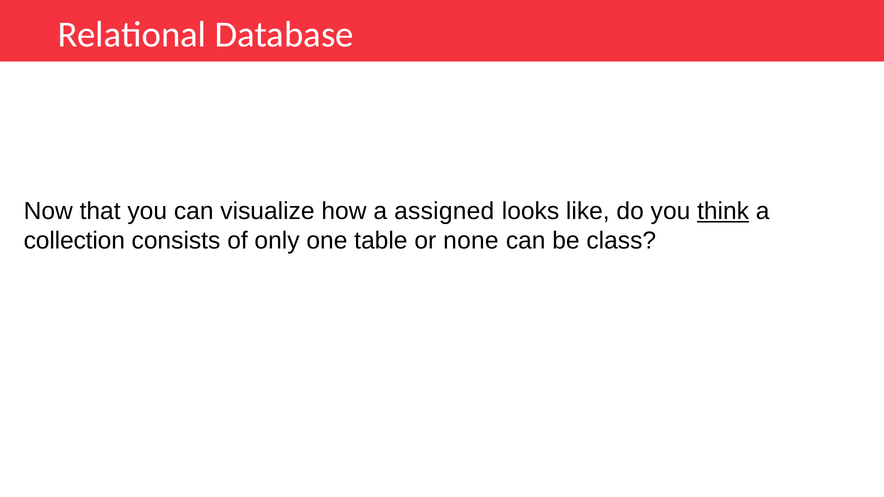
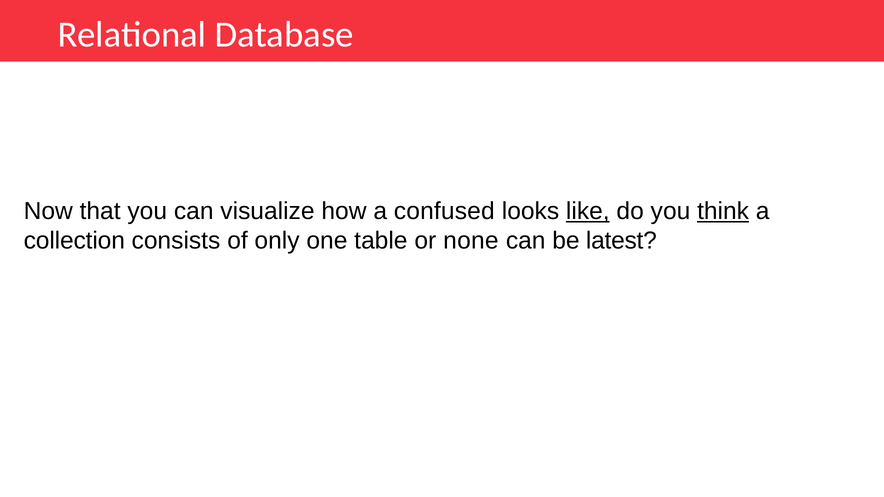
assigned: assigned -> confused (444, 211)
like underline: none -> present (588, 211)
class: class -> latest (621, 241)
